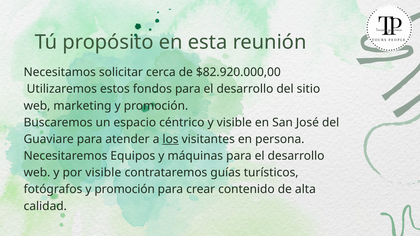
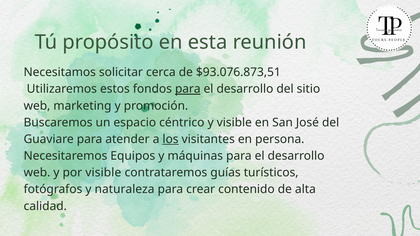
$82.920.000,00: $82.920.000,00 -> $93.076.873,51 (238, 72)
para underline: none -> present (188, 89)
fotógrafos y promoción: promoción -> naturaleza (125, 190)
